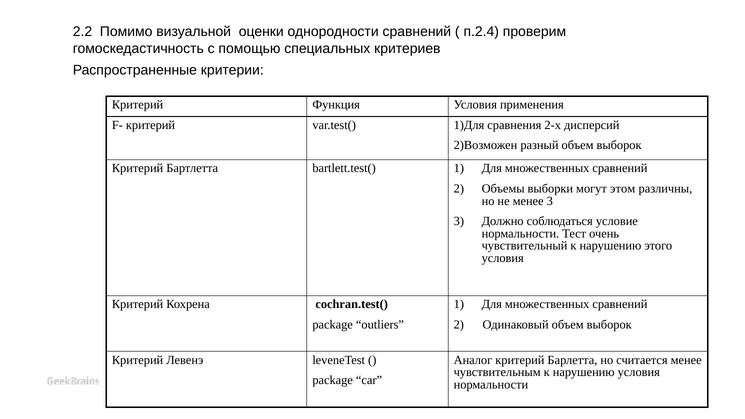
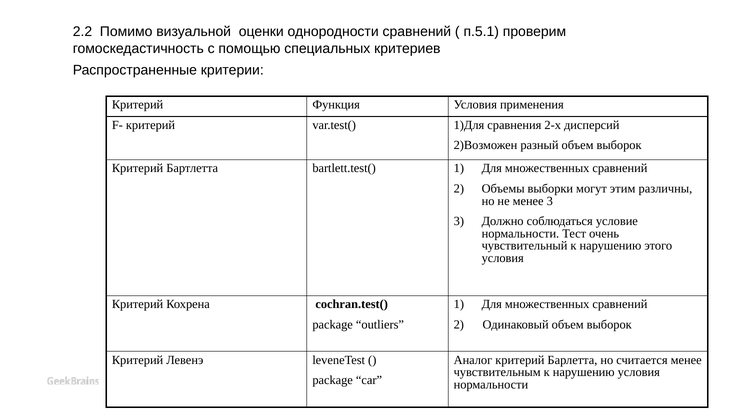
п.2.4: п.2.4 -> п.5.1 (481, 32)
этом: этом -> этим (623, 189)
